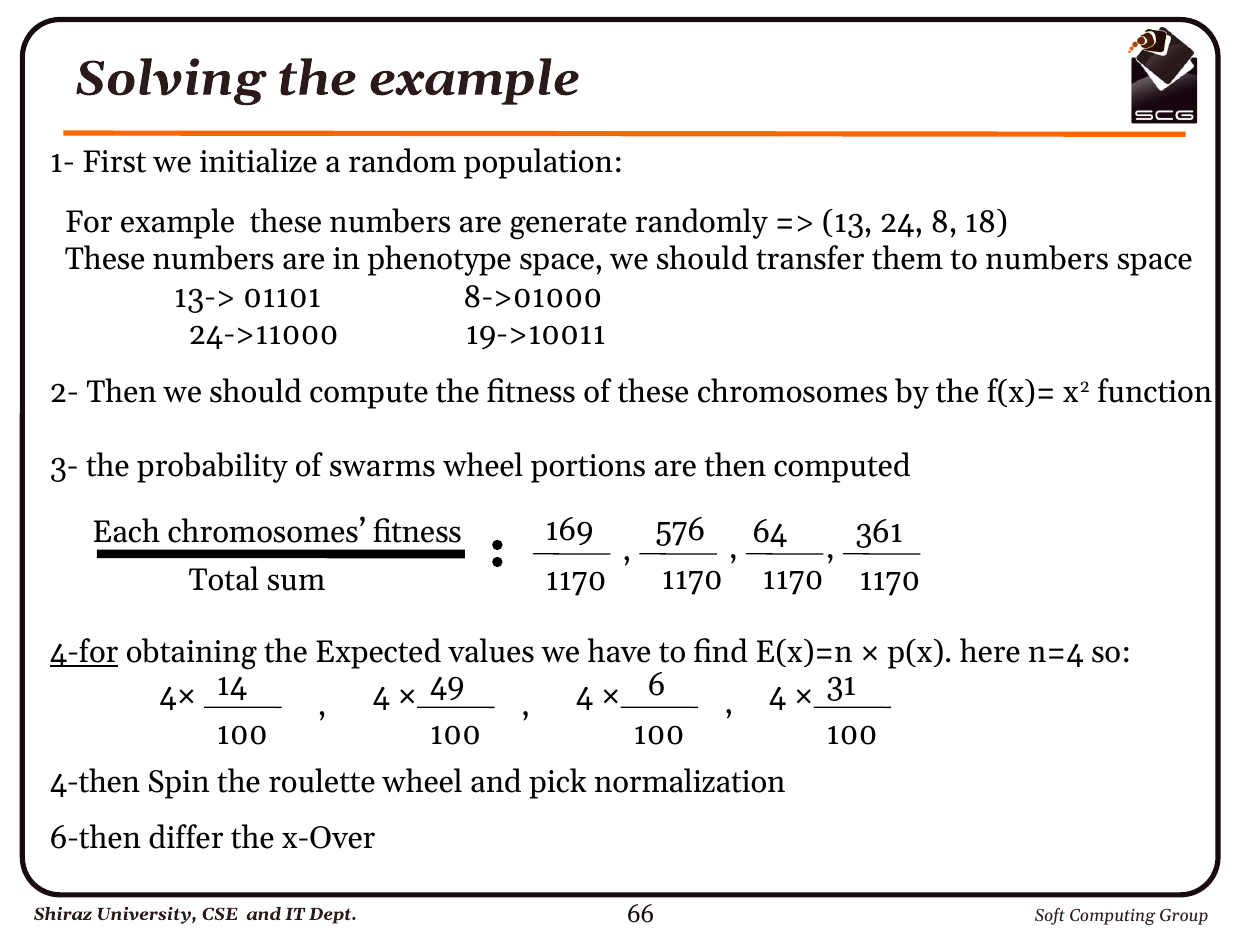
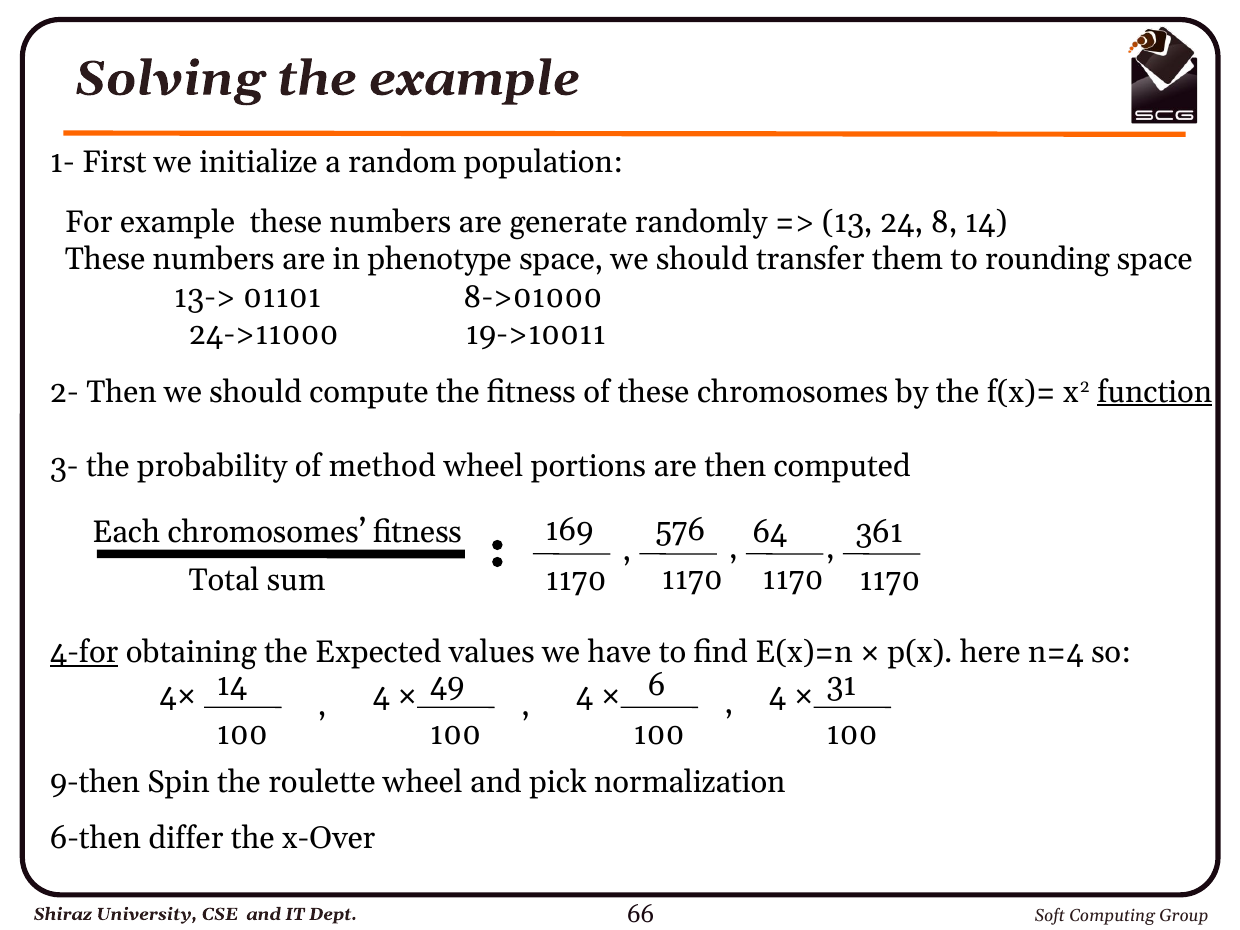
8 18: 18 -> 14 (986, 222)
to numbers: numbers -> rounding (1047, 260)
function underline: none -> present (1155, 392)
swarms: swarms -> method (382, 466)
4-then: 4-then -> 9-then (95, 783)
